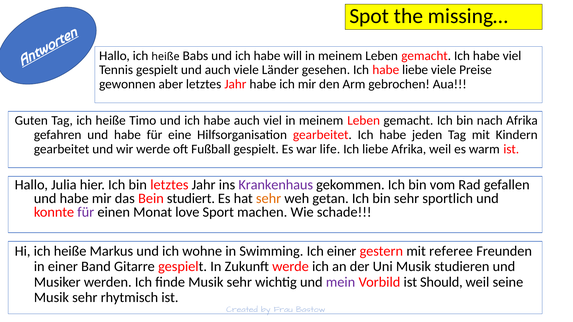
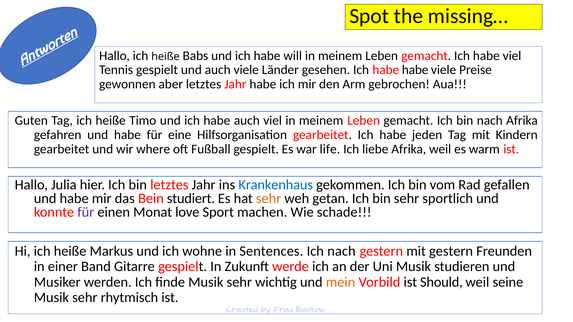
habe liebe: liebe -> habe (415, 70)
wir werde: werde -> where (153, 149)
Krankenhaus colour: purple -> blue (276, 185)
Swimming: Swimming -> Sentences (271, 251)
Ich einer: einer -> nach (341, 251)
mit referee: referee -> gestern (451, 251)
mein colour: purple -> orange (341, 282)
